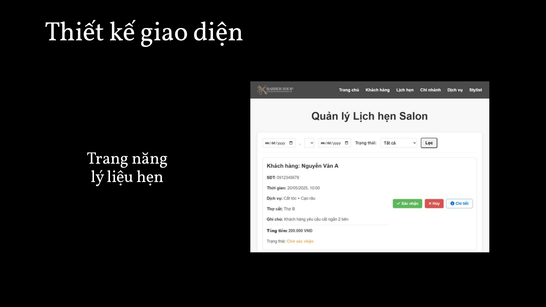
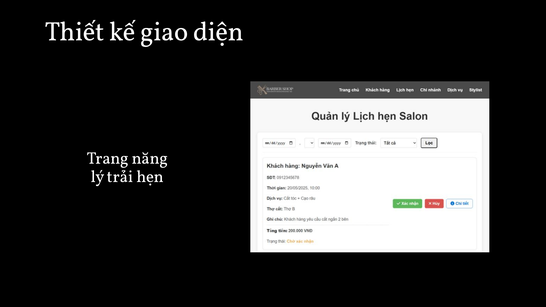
liệu: liệu -> trải (120, 177)
